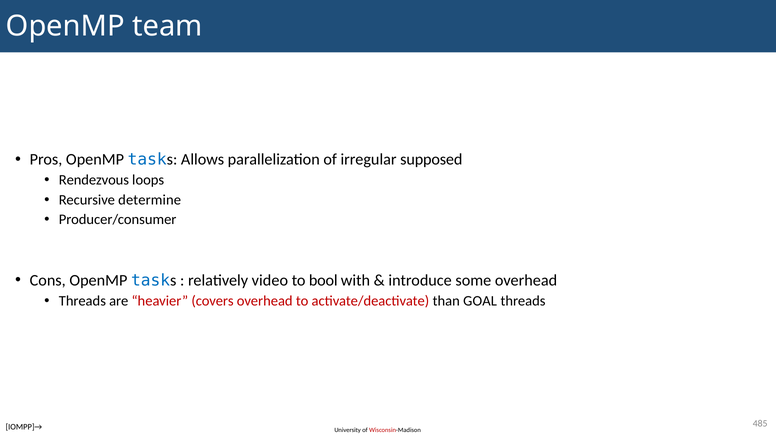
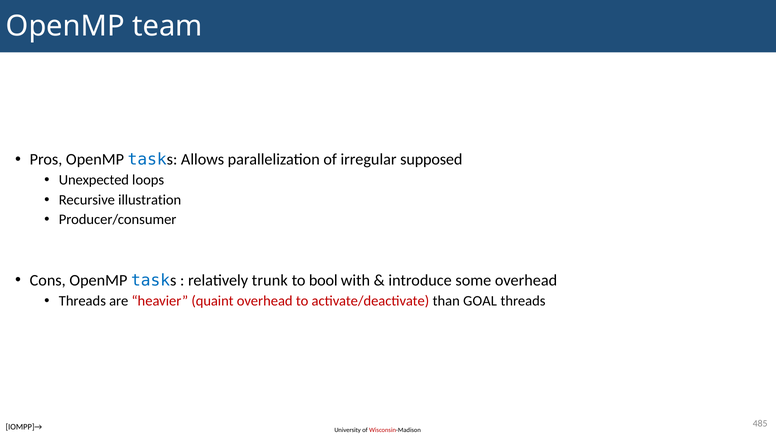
Rendezvous: Rendezvous -> Unexpected (94, 180)
determine: determine -> illustration (150, 200)
video: video -> trunk (270, 281)
covers: covers -> quaint (213, 301)
